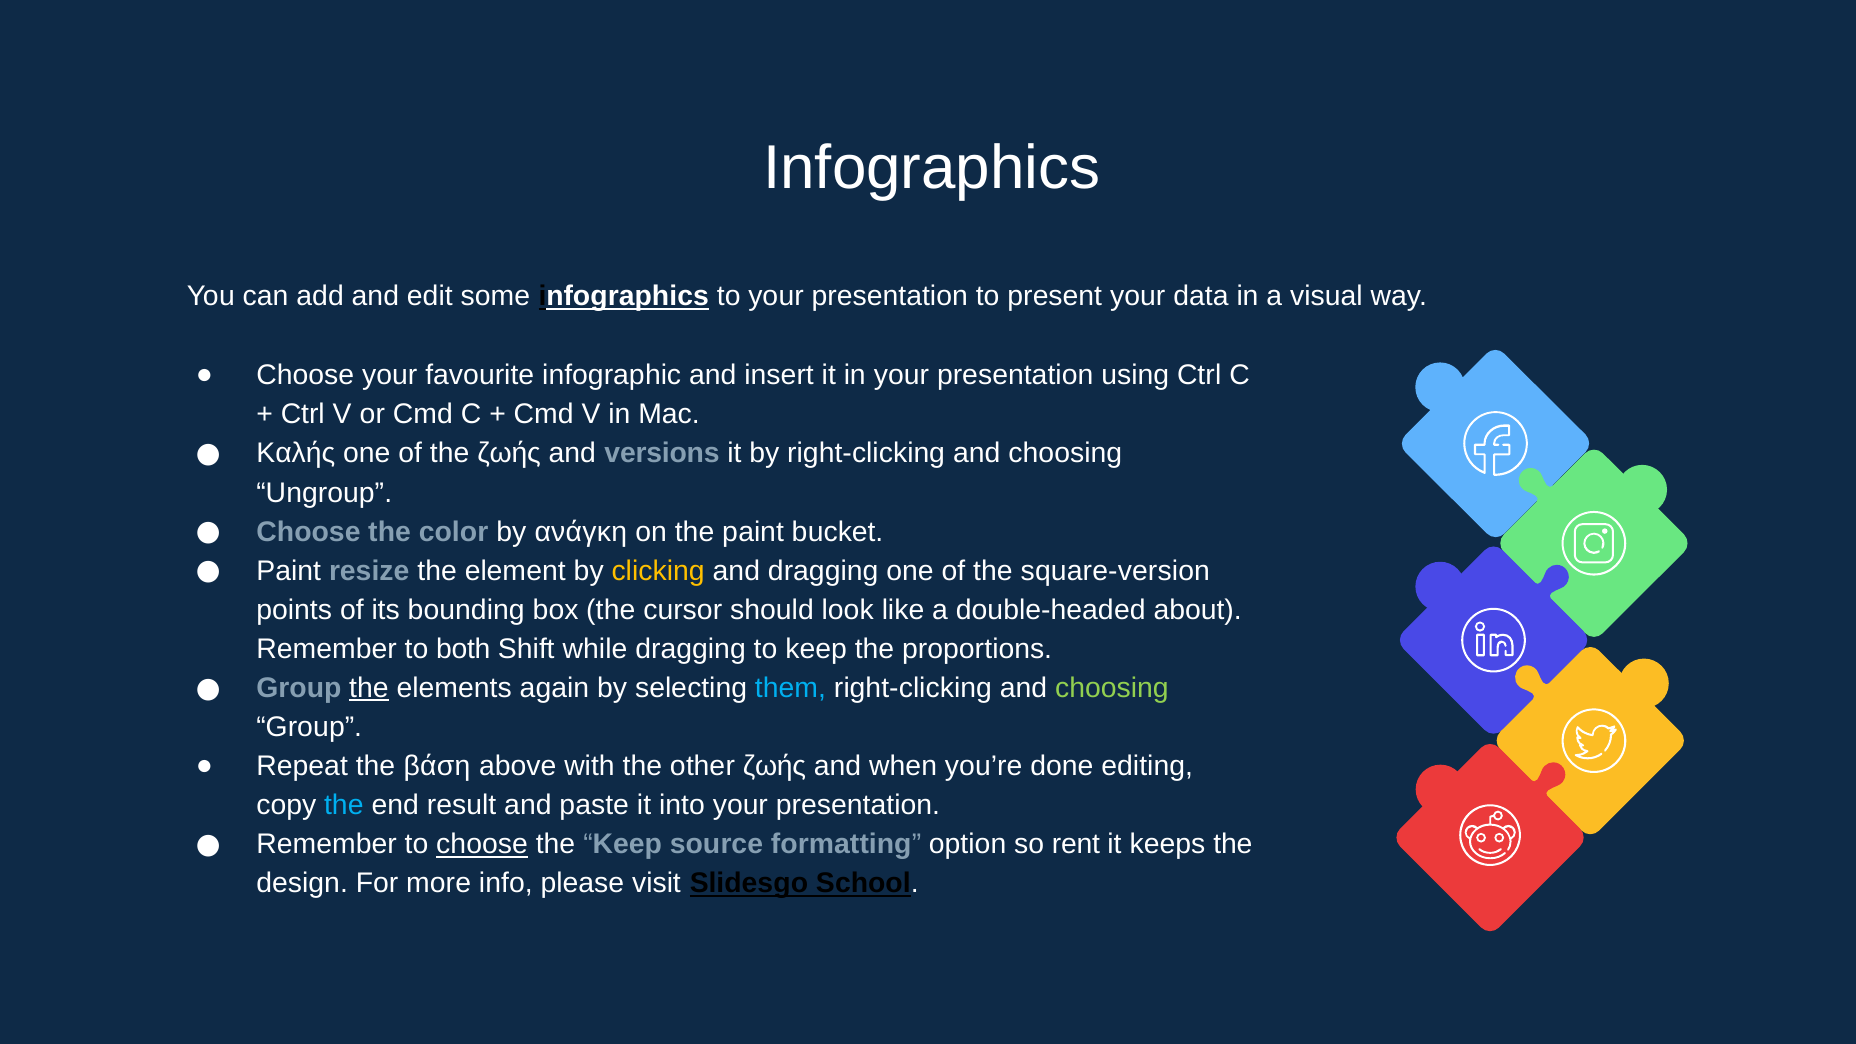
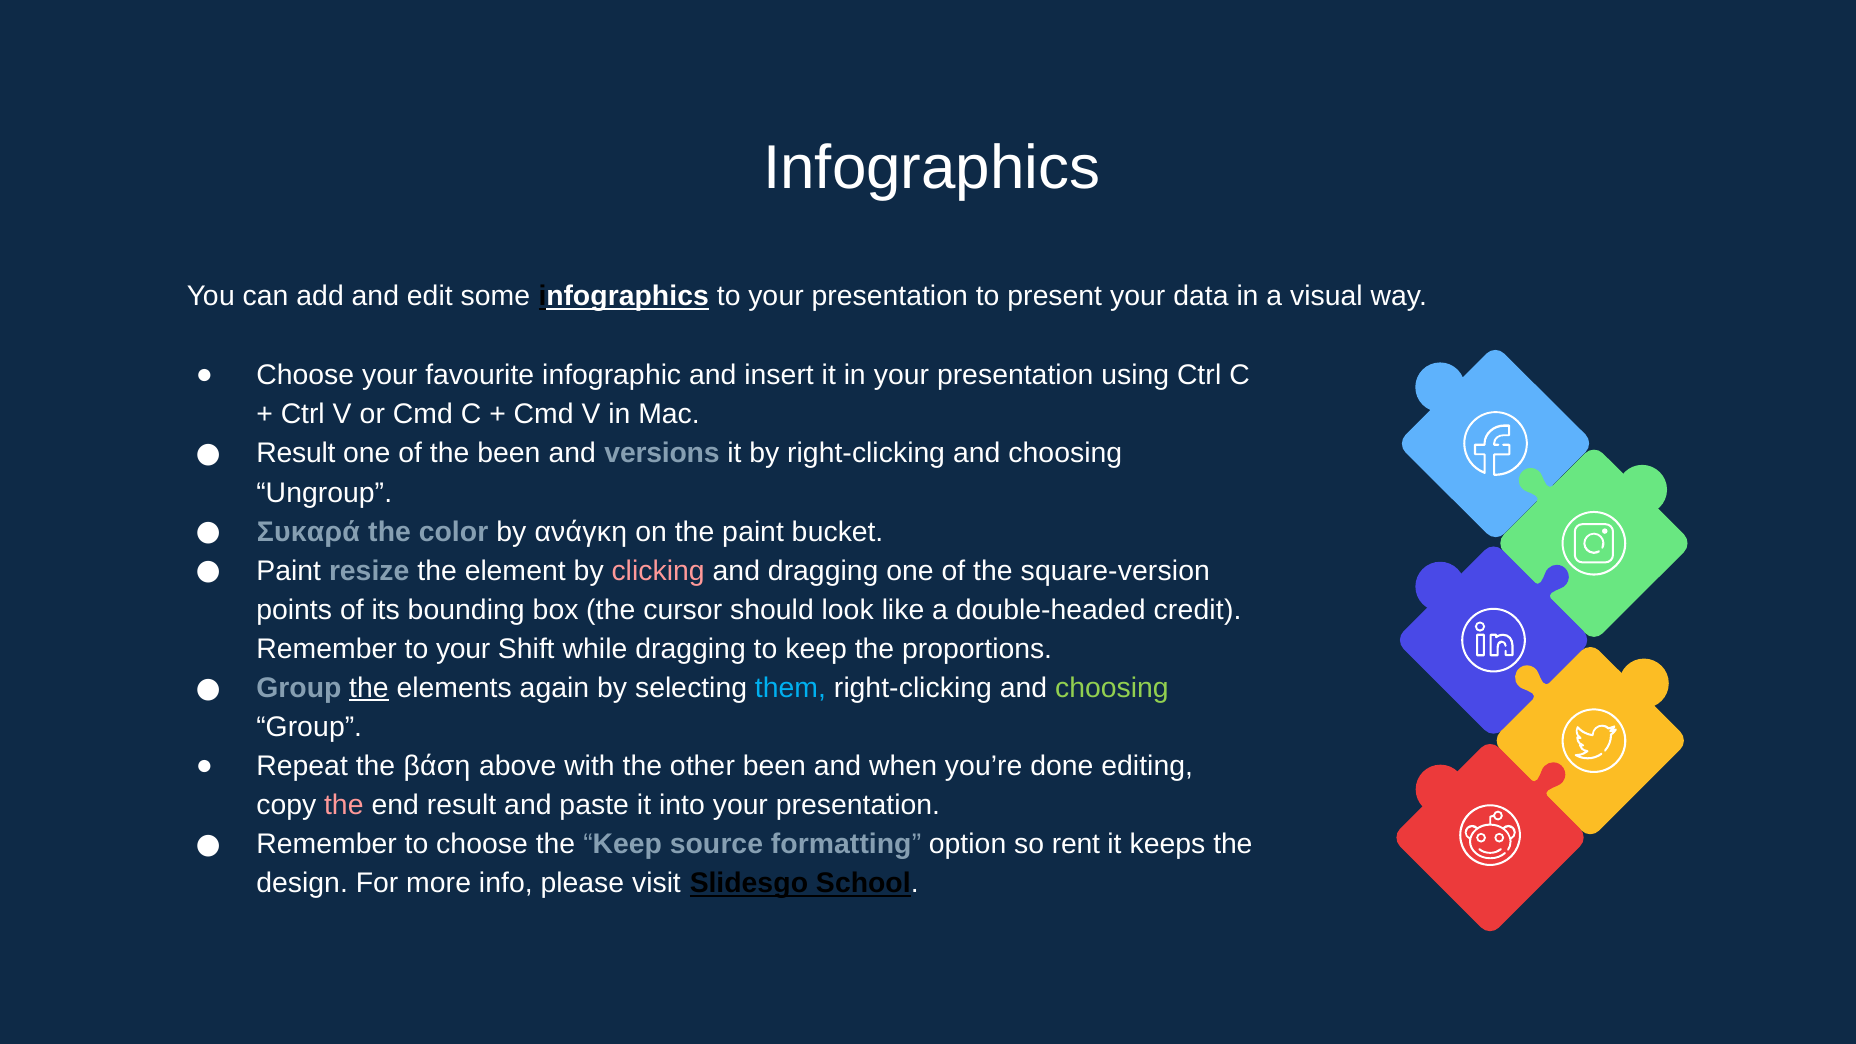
Καλής: Καλής -> Result (296, 454)
the ζωής: ζωής -> been (509, 454)
Choose: Choose -> Συκαρά (308, 532)
clicking colour: yellow -> pink (658, 571)
about: about -> credit (1198, 610)
Remember to both: both -> your (463, 649)
other ζωής: ζωής -> been (774, 766)
the colour: light blue -> pink (344, 805)
choose underline: present -> none (482, 845)
